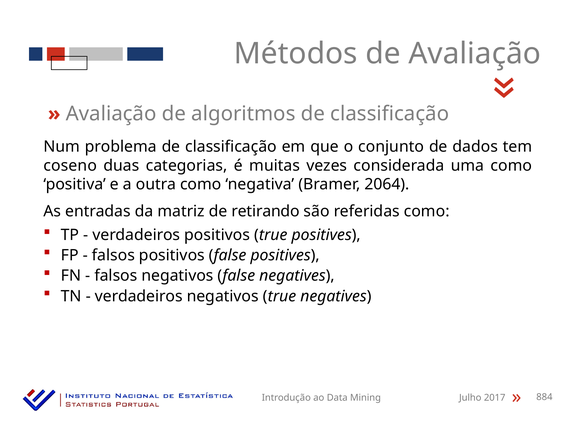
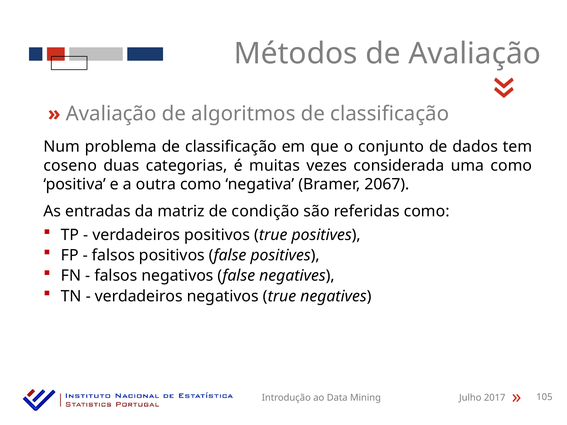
2064: 2064 -> 2067 (387, 185)
retirando: retirando -> condição (265, 211)
884: 884 -> 105 (544, 397)
